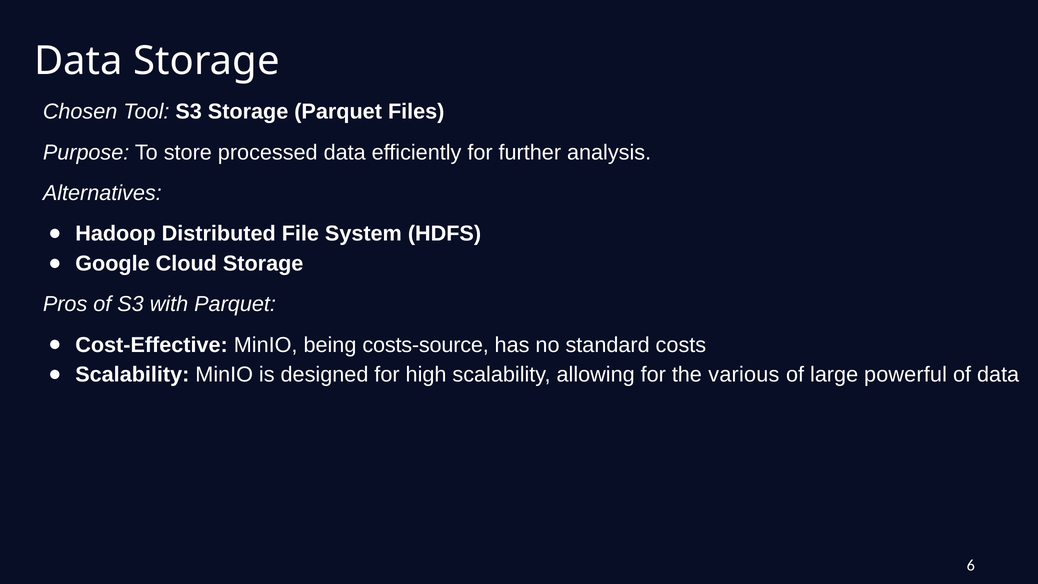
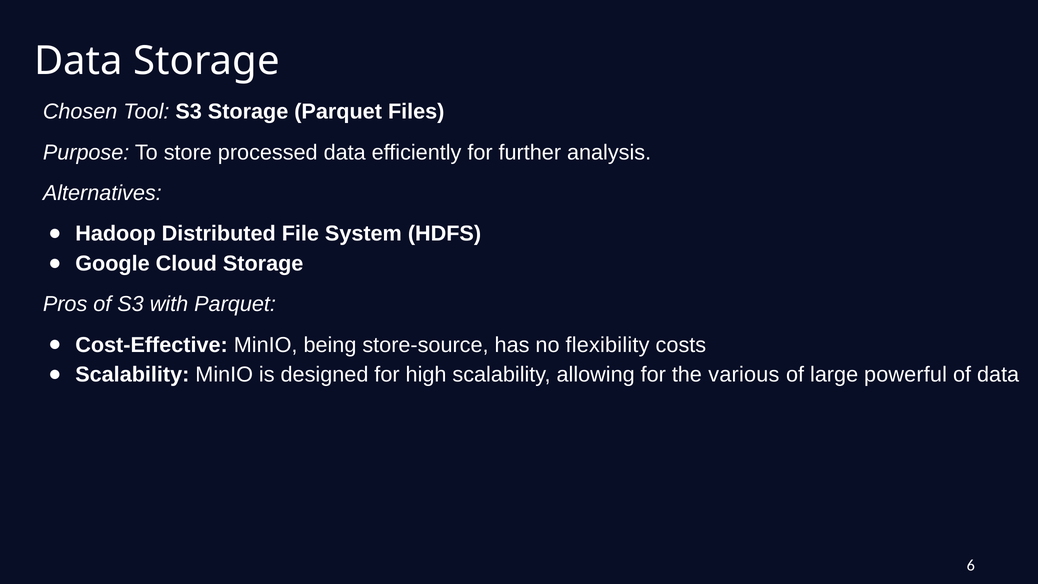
costs-source: costs-source -> store-source (426, 345)
standard: standard -> flexibility (608, 345)
